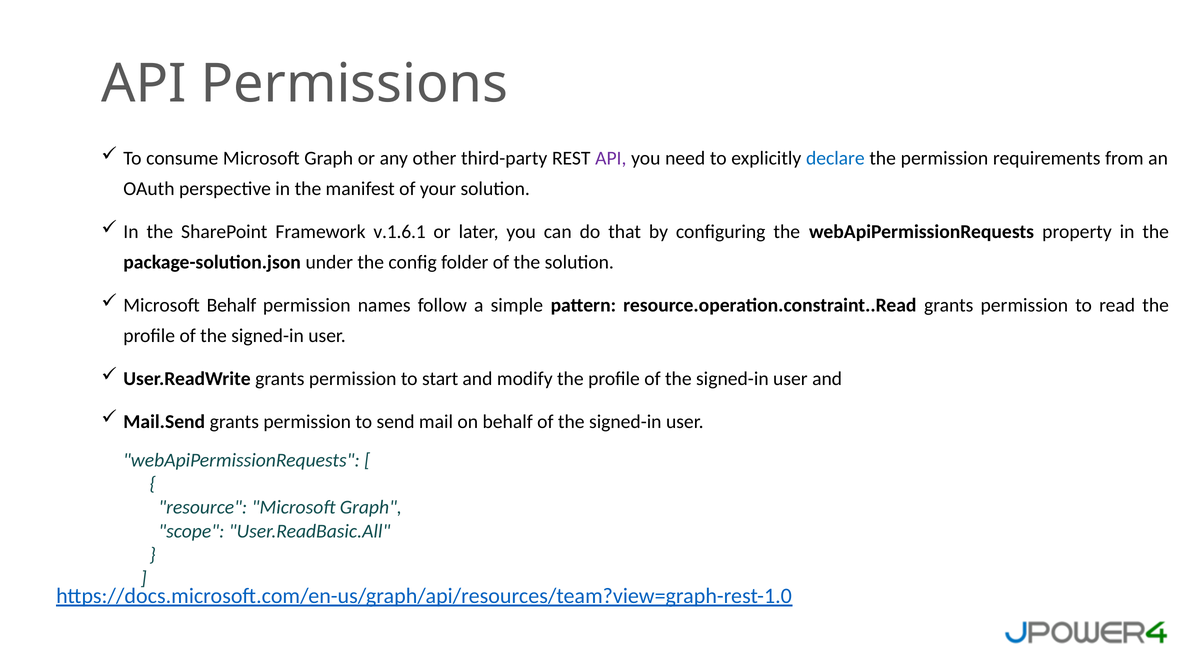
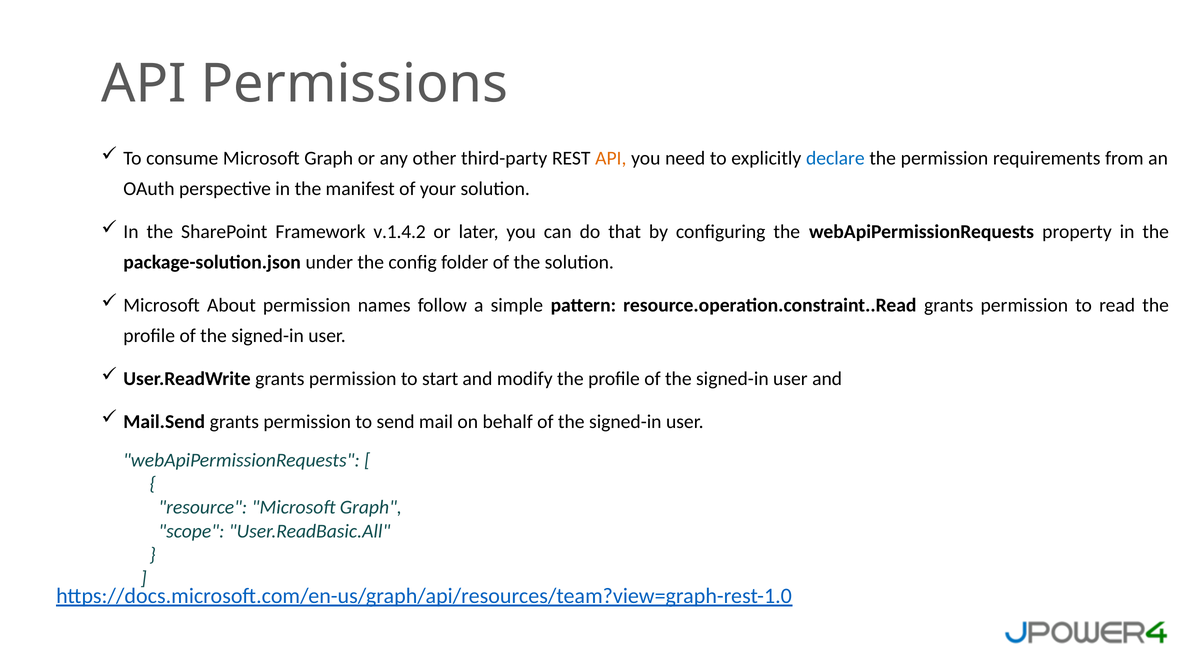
API colour: purple -> orange (611, 158)
v.1.6.1: v.1.6.1 -> v.1.4.2 (400, 232)
Microsoft Behalf: Behalf -> About (231, 305)
